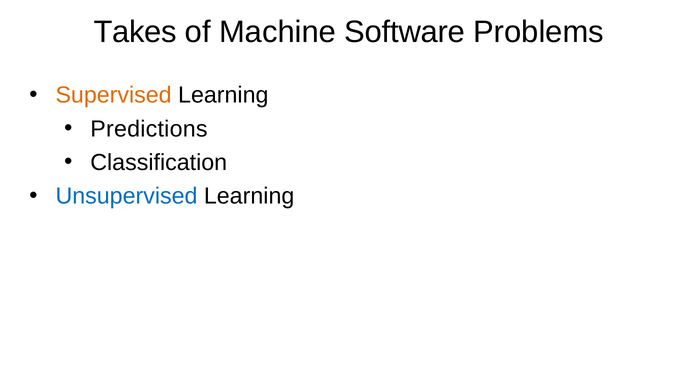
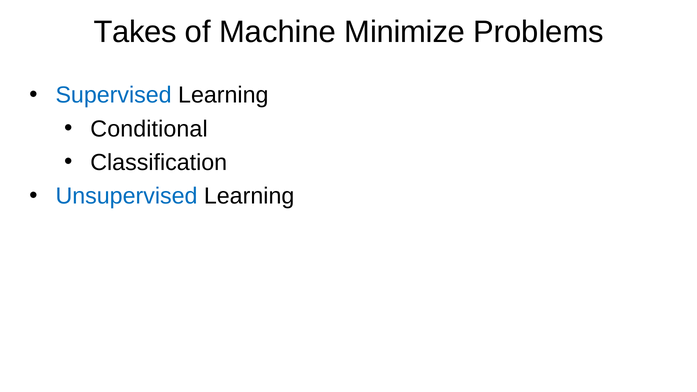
Software: Software -> Minimize (405, 32)
Supervised colour: orange -> blue (114, 95)
Predictions: Predictions -> Conditional (149, 129)
